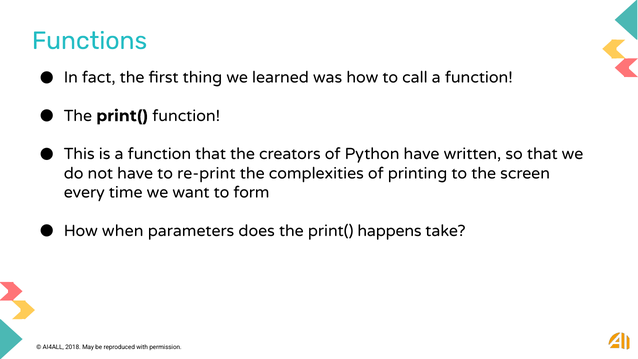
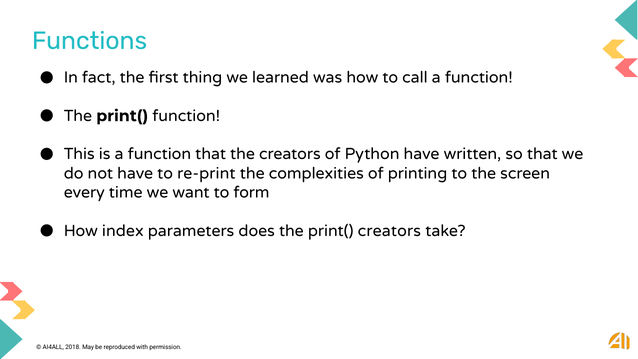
when: when -> index (123, 231)
print( happens: happens -> creators (389, 231)
